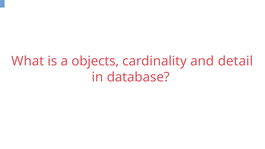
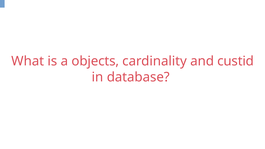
detail: detail -> custid (236, 61)
